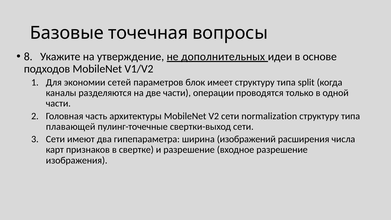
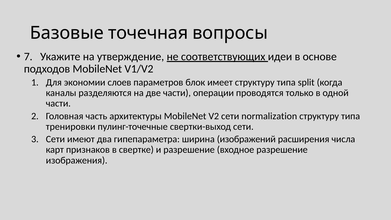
8: 8 -> 7 (28, 57)
дополнительных: дополнительных -> соответствующих (223, 57)
сетей: сетей -> слоев (119, 82)
плавающей: плавающей -> тренировки (71, 127)
